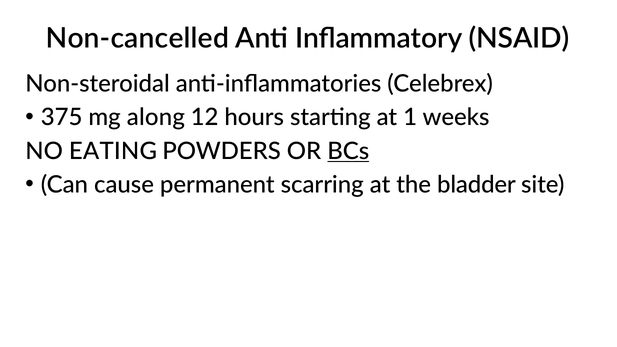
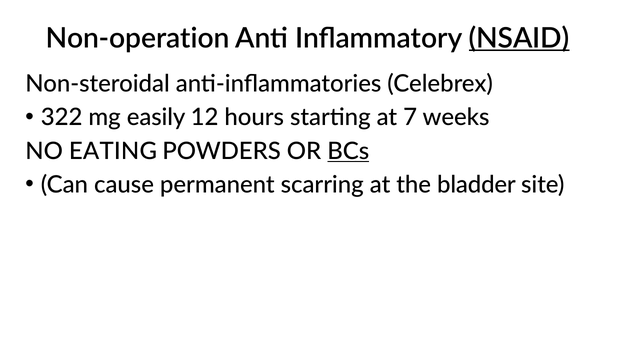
Non-cancelled: Non-cancelled -> Non-operation (138, 38)
NSAID underline: none -> present (519, 38)
375: 375 -> 322 (62, 118)
along: along -> easily (156, 118)
1: 1 -> 7 (410, 118)
